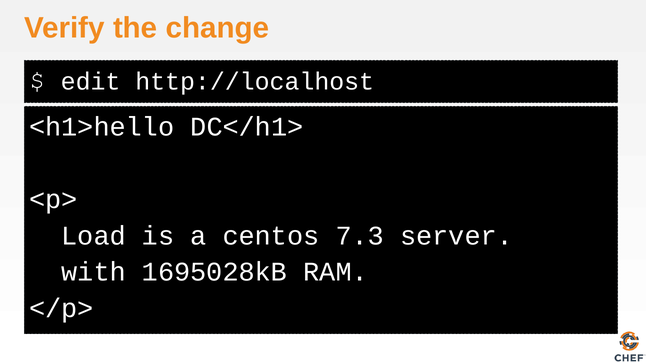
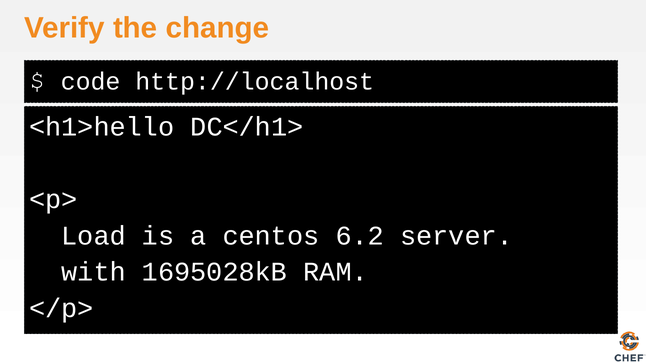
edit: edit -> code (91, 82)
7.3: 7.3 -> 6.2 (360, 236)
